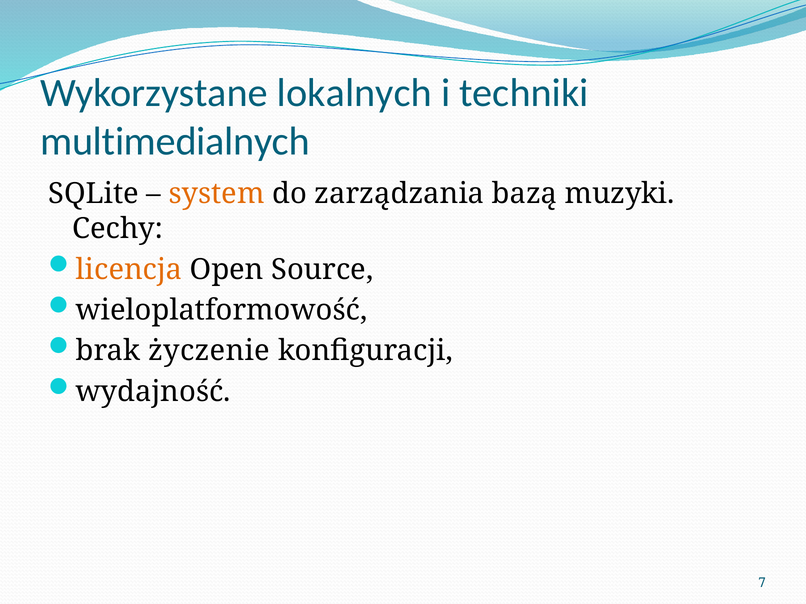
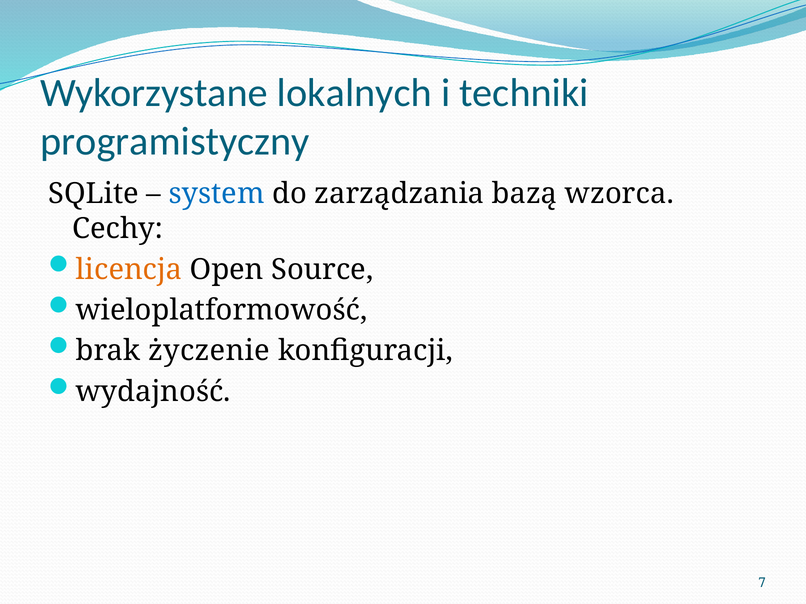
multimedialnych: multimedialnych -> programistyczny (175, 141)
system colour: orange -> blue (217, 194)
muzyki: muzyki -> wzorca (619, 194)
